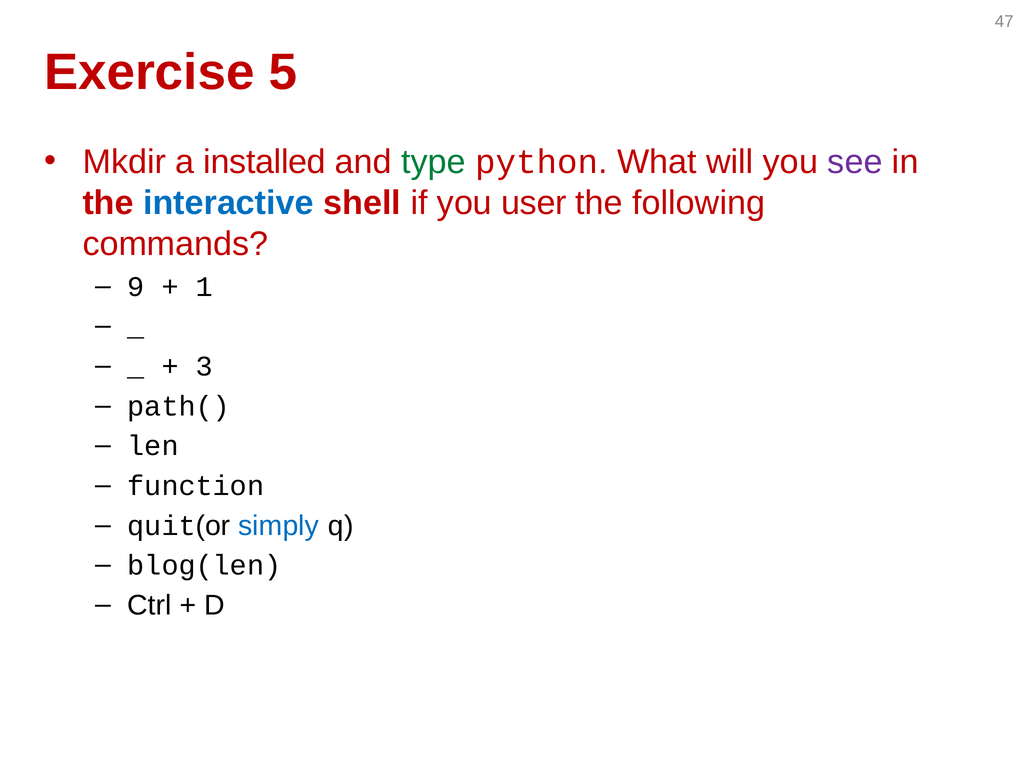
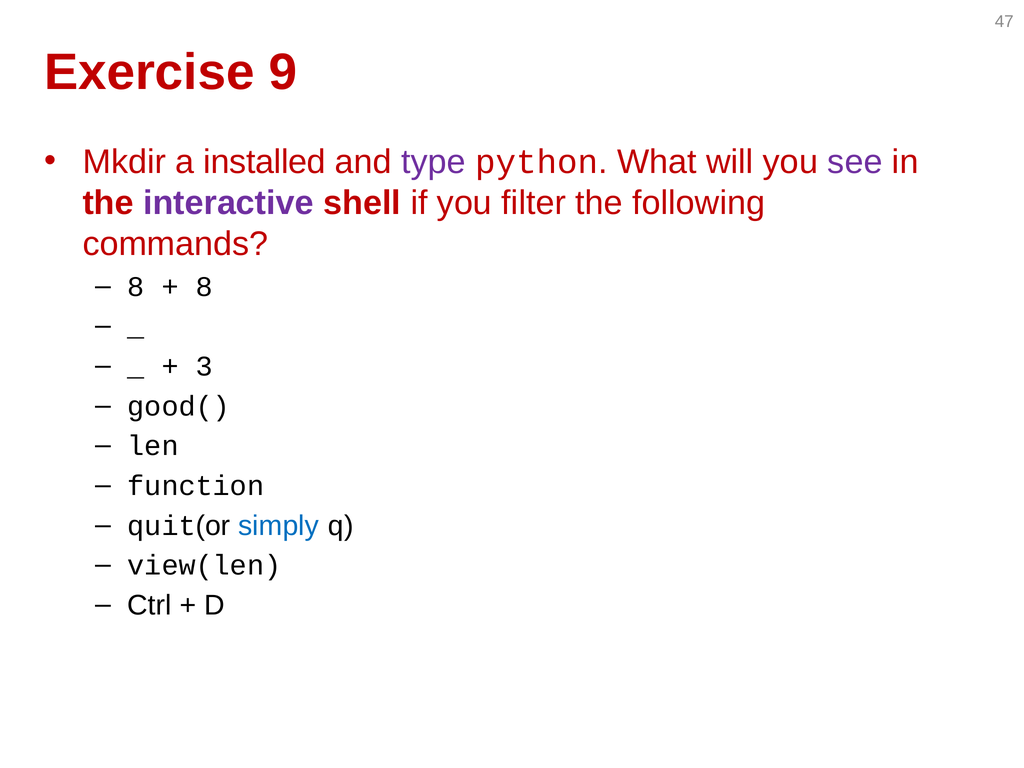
5: 5 -> 9 (283, 73)
type colour: green -> purple (433, 162)
interactive colour: blue -> purple (228, 203)
user: user -> filter (534, 203)
9: 9 -> 8 (136, 287)
1: 1 -> 8 (204, 287)
path(: path( -> good( (179, 406)
blog(len: blog(len -> view(len (204, 566)
